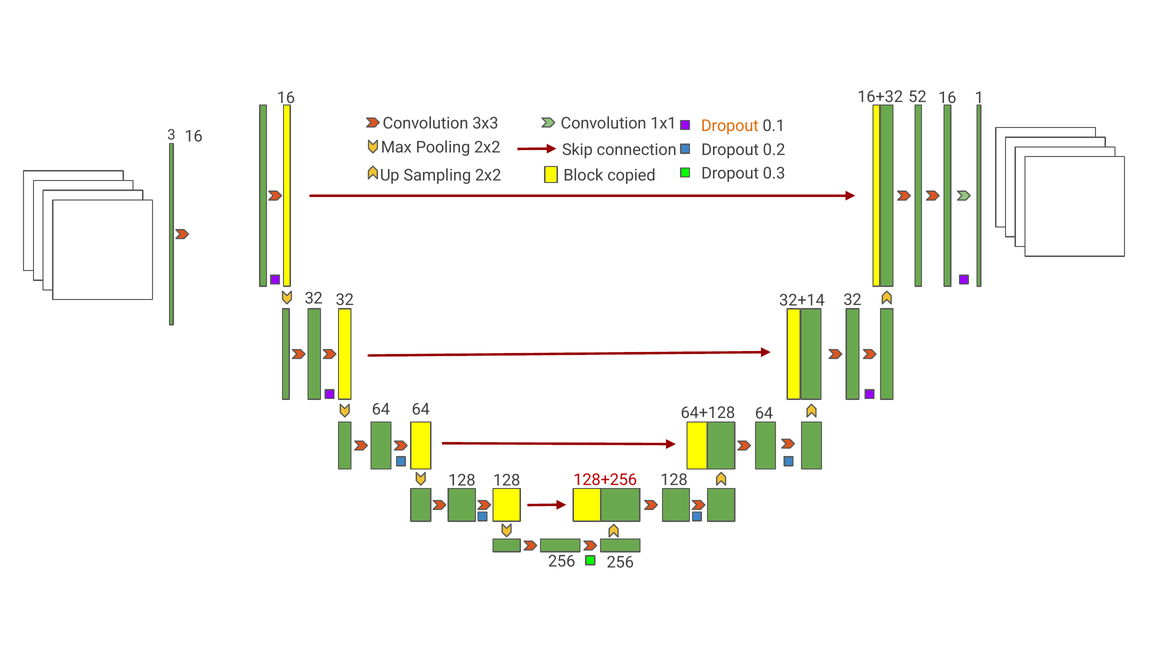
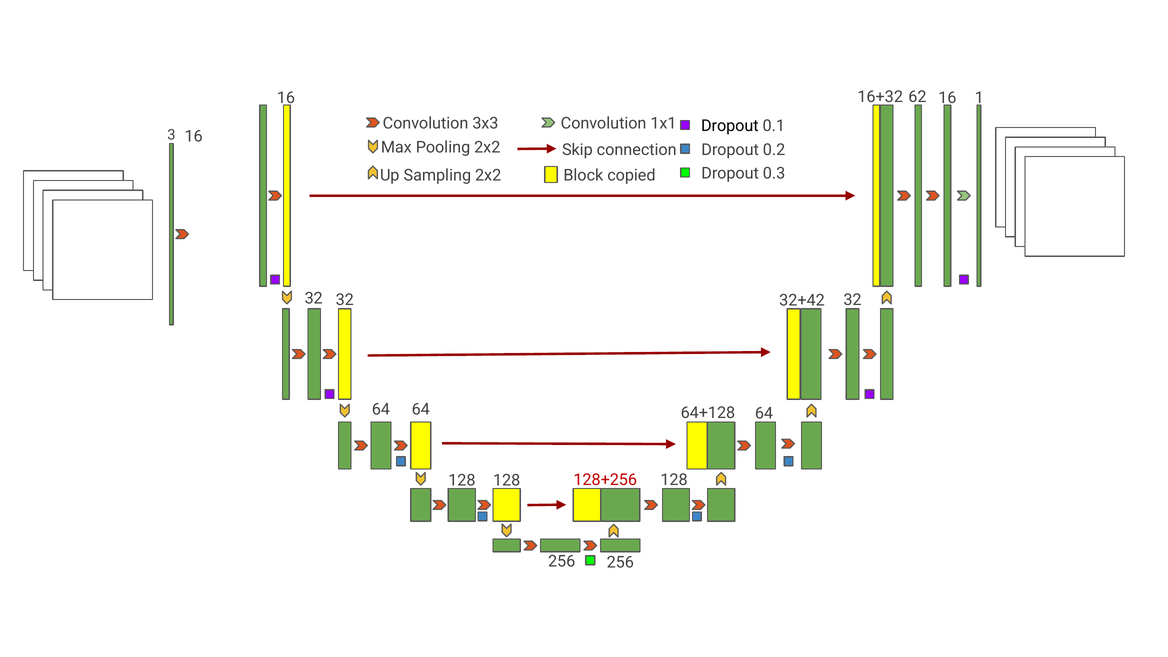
52: 52 -> 62 (917, 97)
Dropout colour: orange -> black (730, 126)
32+14: 32+14 -> 32+42 (802, 300)
